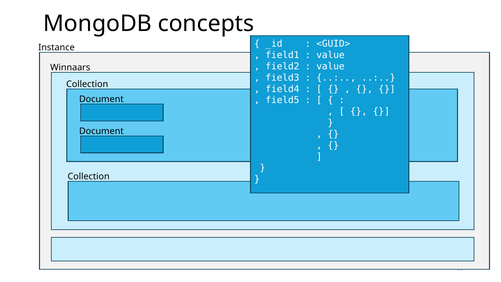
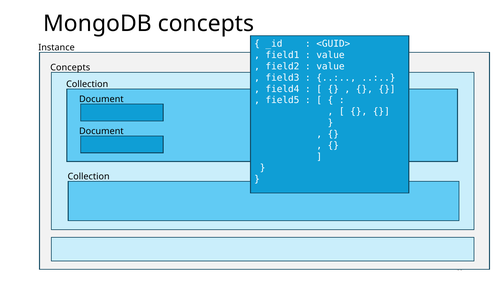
Winnaars: Winnaars -> Concepts (70, 67)
